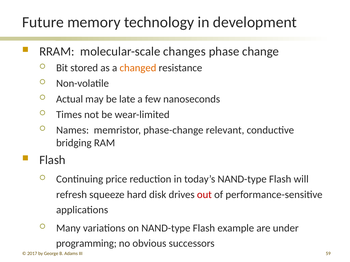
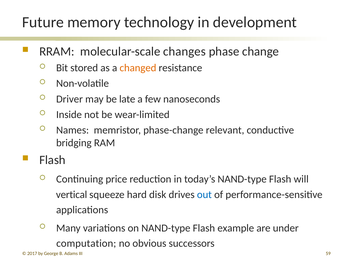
Actual: Actual -> Driver (70, 99)
Times: Times -> Inside (69, 115)
refresh: refresh -> vertical (72, 195)
out colour: red -> blue (204, 195)
programming: programming -> computation (86, 244)
